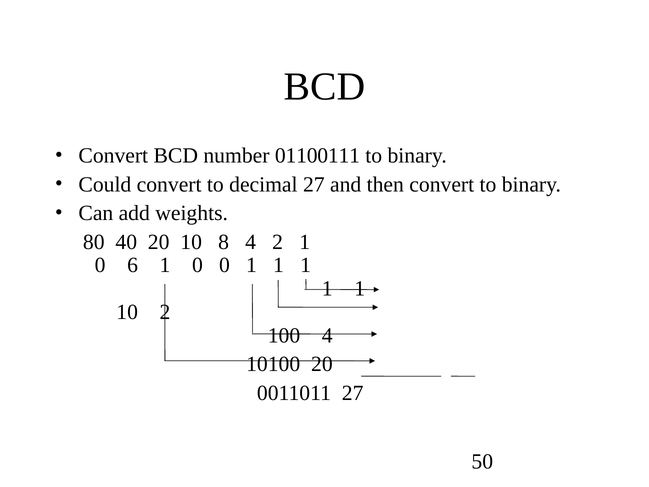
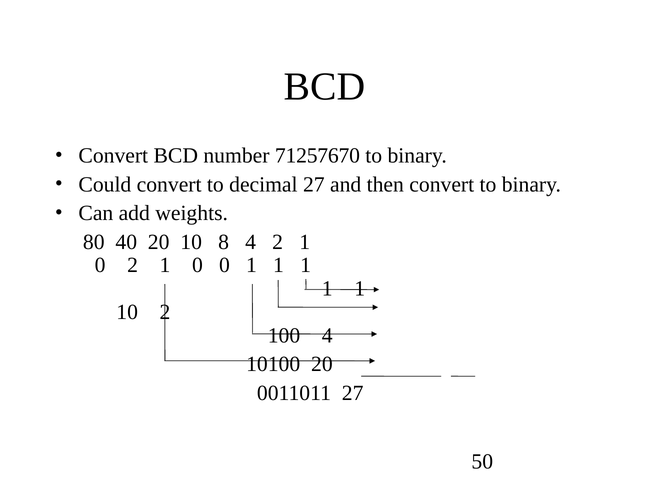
01100111: 01100111 -> 71257670 (317, 155)
0 6: 6 -> 2 (133, 265)
